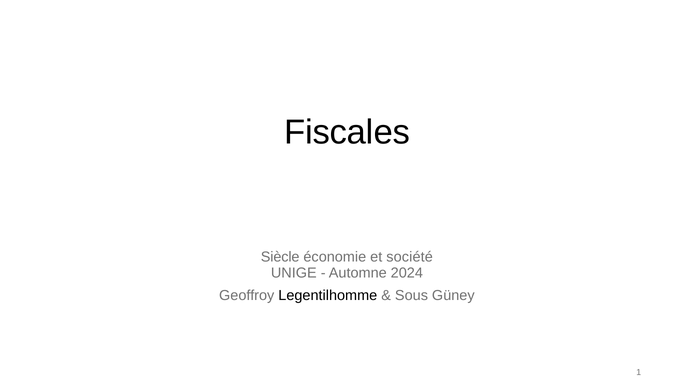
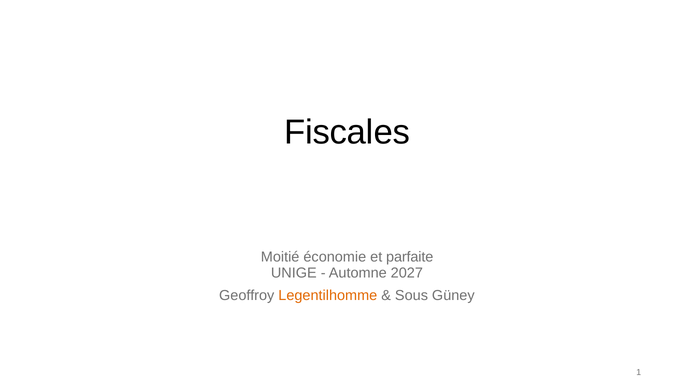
Siècle: Siècle -> Moitié (280, 257)
société: société -> parfaite (410, 257)
2024: 2024 -> 2027 (407, 273)
Legentilhomme colour: black -> orange (328, 296)
